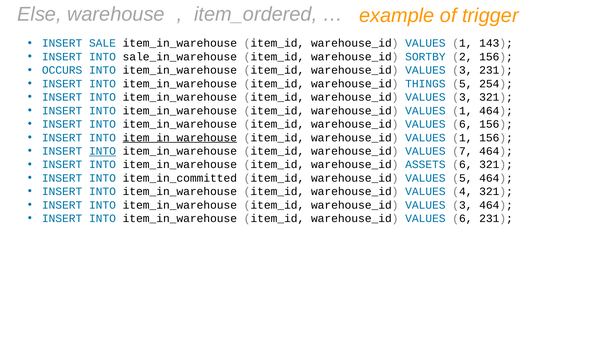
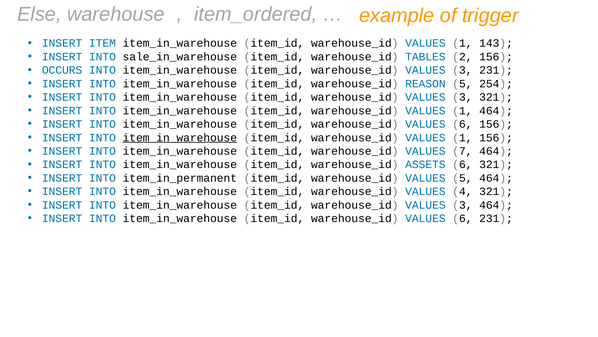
SALE: SALE -> ITEM (102, 43)
SORTBY: SORTBY -> TABLES (425, 57)
THINGS: THINGS -> REASON (425, 84)
INTO underline: present -> none (102, 151)
item_in_committed: item_in_committed -> item_in_permanent (180, 178)
